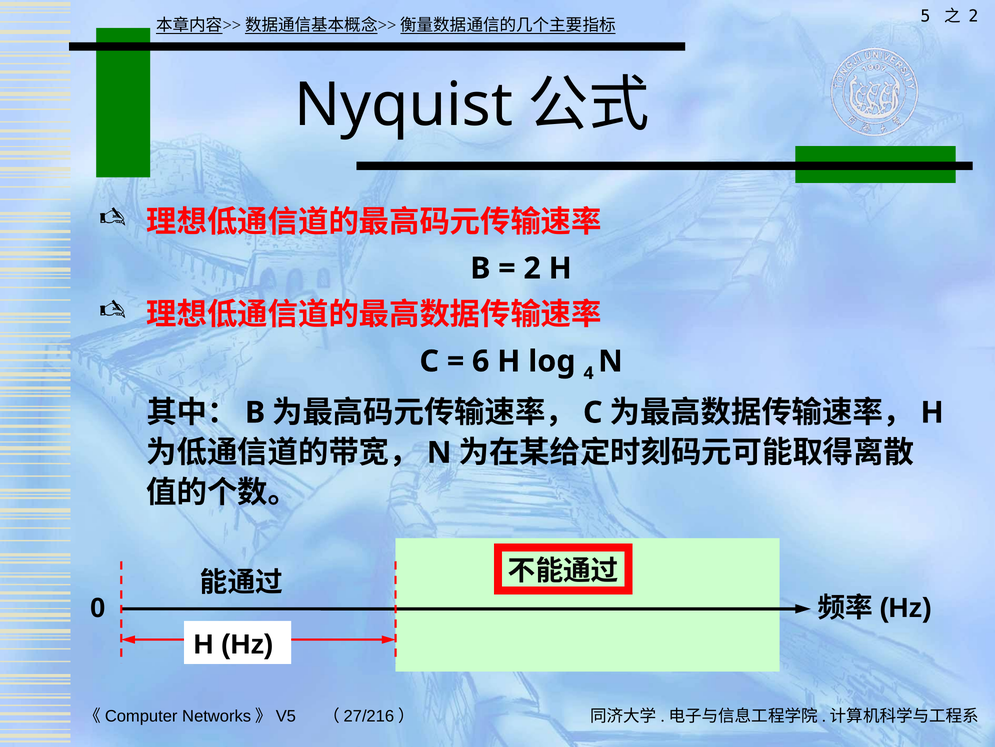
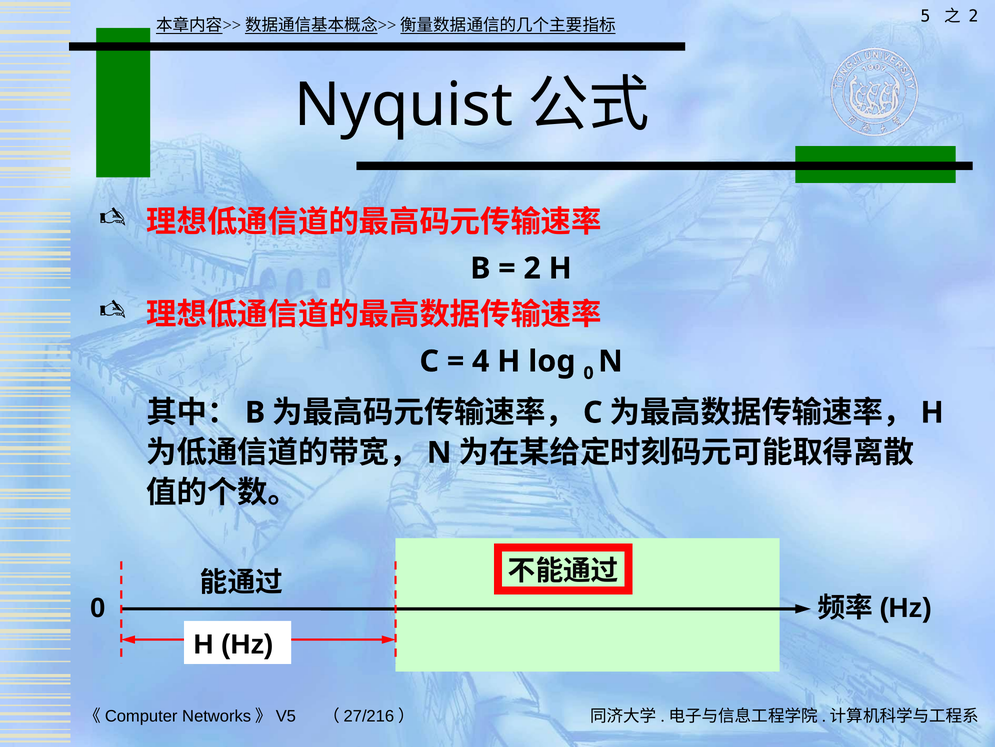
6: 6 -> 4 (481, 361)
log 4: 4 -> 0 (589, 373)
